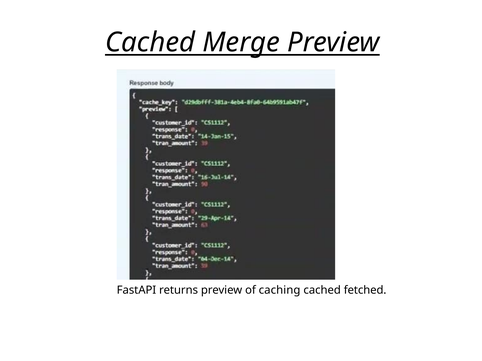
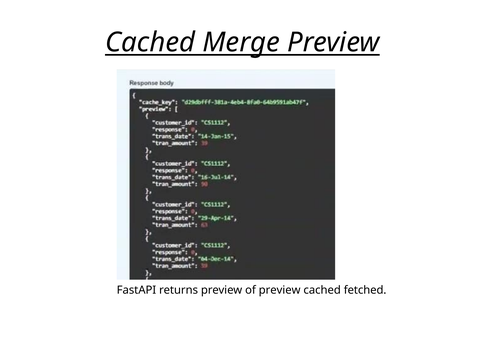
of caching: caching -> preview (280, 290)
